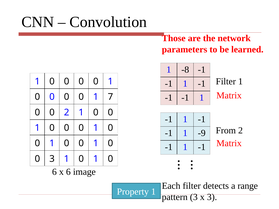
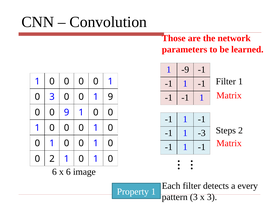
-8: -8 -> -9 (185, 70)
0: 0 -> 3 (52, 97)
1 7: 7 -> 9 (110, 97)
0 2: 2 -> 9 (67, 112)
From: From -> Steps (226, 131)
-9: -9 -> -3 (202, 133)
0 3: 3 -> 2 (52, 159)
range: range -> every (248, 186)
